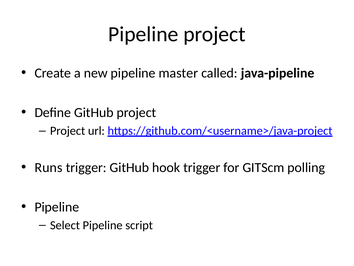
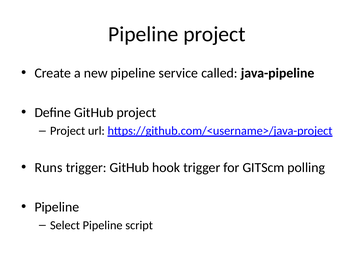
master: master -> service (178, 73)
